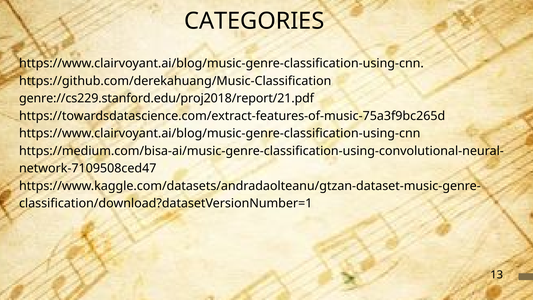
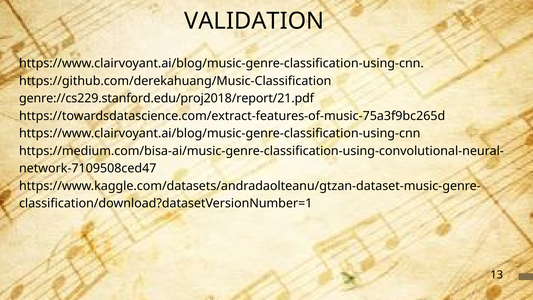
CATEGORIES: CATEGORIES -> VALIDATION (254, 21)
